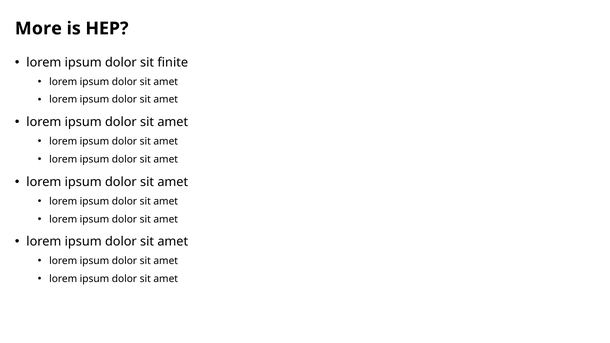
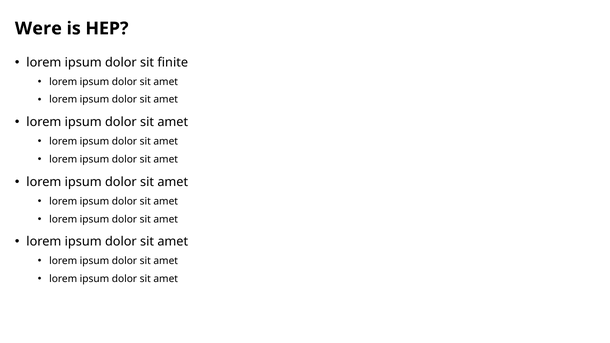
More: More -> Were (38, 28)
